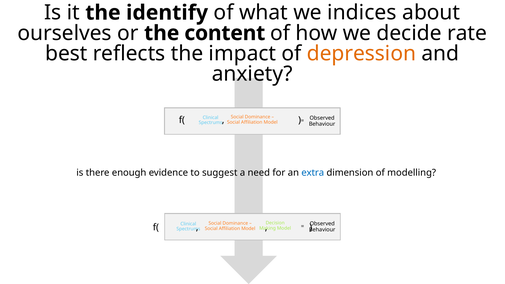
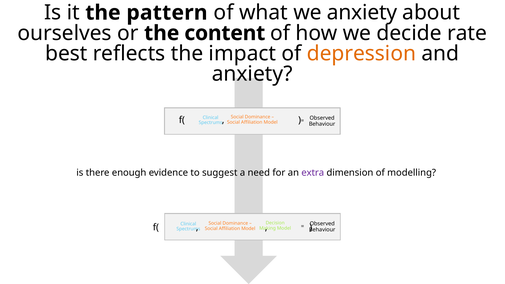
identify: identify -> pattern (167, 13)
we indices: indices -> anxiety (362, 13)
extra colour: blue -> purple (313, 173)
